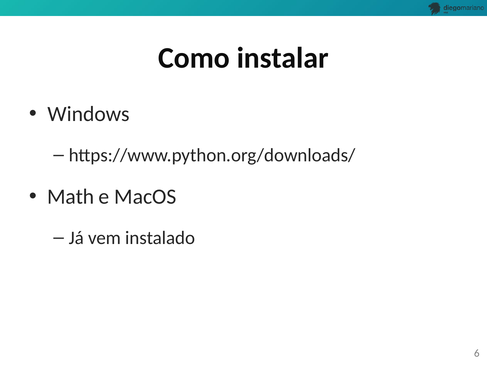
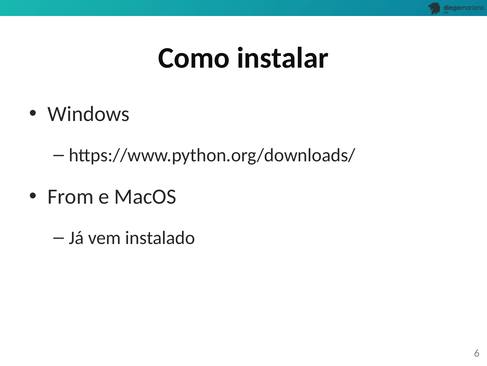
Math: Math -> From (71, 196)
